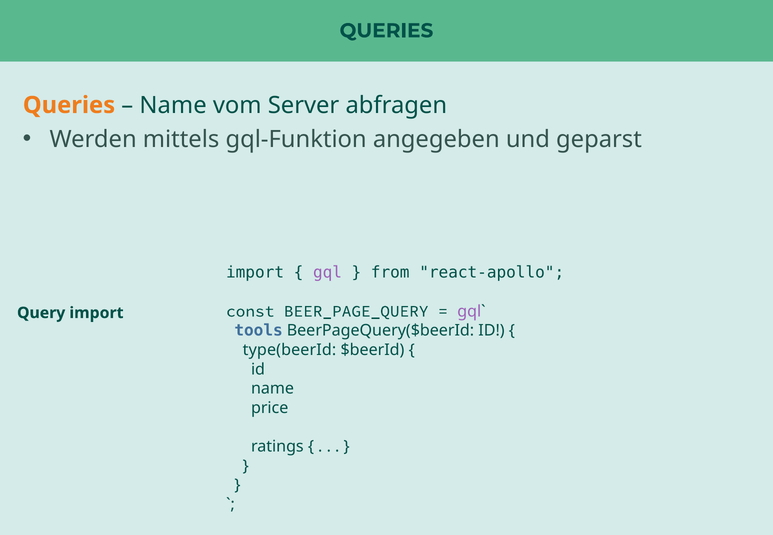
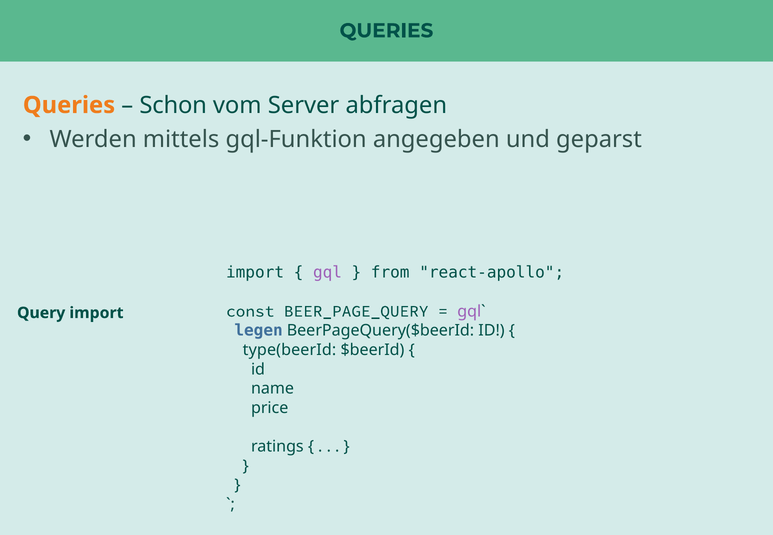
Name: Name -> Schon (173, 105)
tools: tools -> legen (259, 331)
